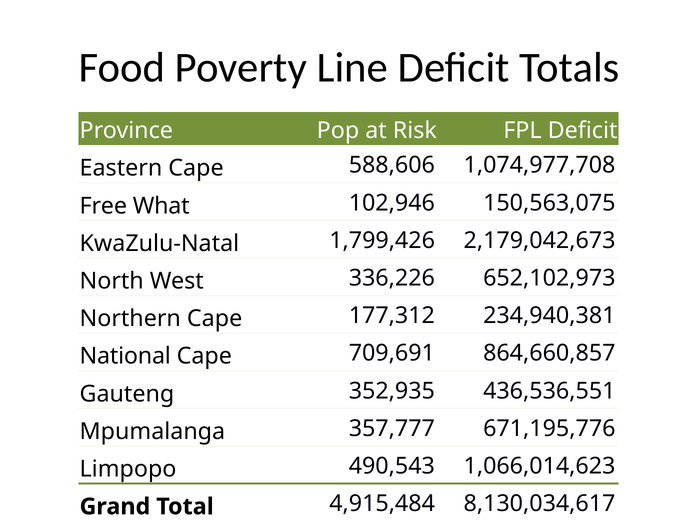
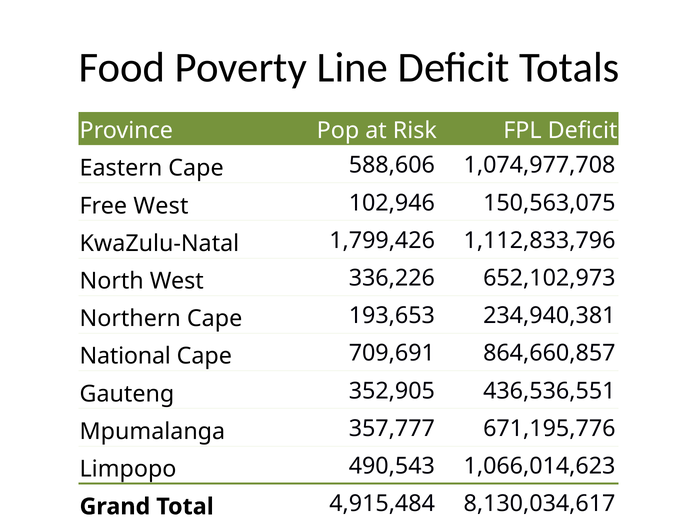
Free What: What -> West (161, 206)
2,179,042,673: 2,179,042,673 -> 1,112,833,796 (540, 241)
177,312: 177,312 -> 193,653 (392, 316)
352,935: 352,935 -> 352,905 (392, 391)
